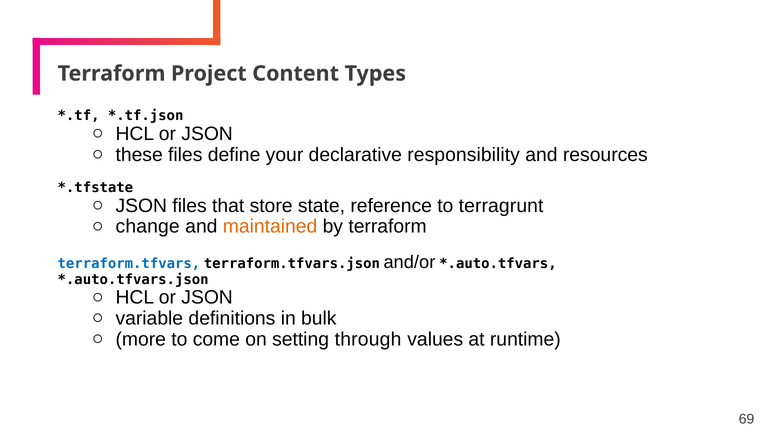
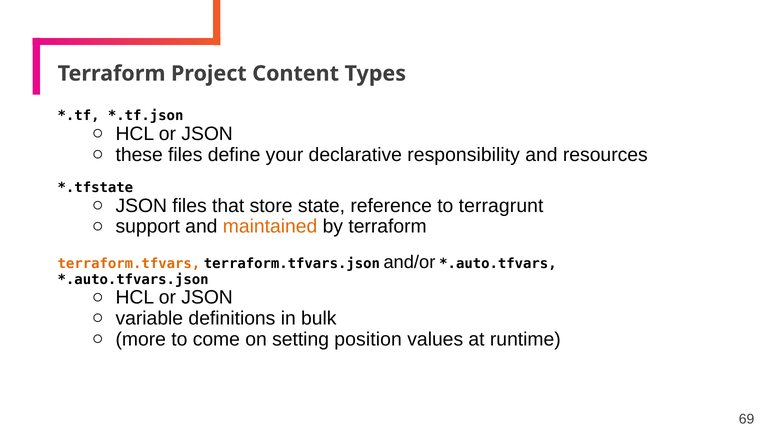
change: change -> support (148, 227)
terraform.tfvars colour: blue -> orange (129, 263)
through: through -> position (368, 339)
